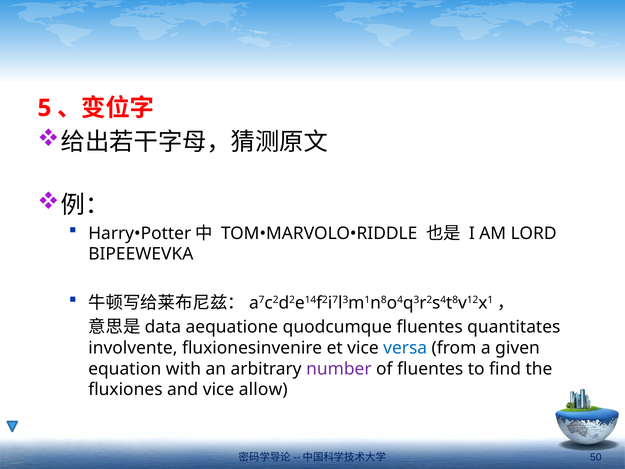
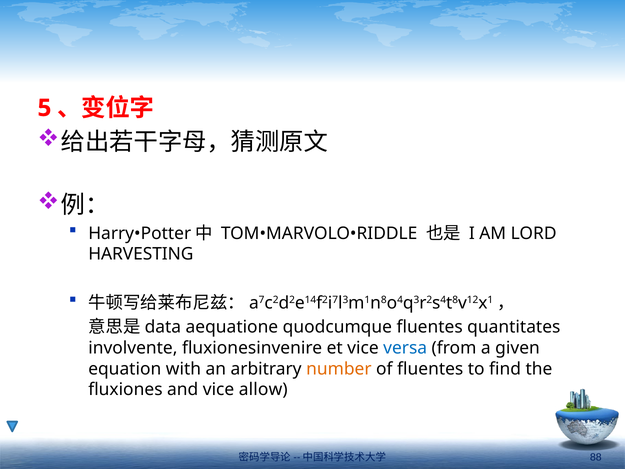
BIPEEWEVKA: BIPEEWEVKA -> HARVESTING (141, 254)
number colour: purple -> orange (339, 369)
50: 50 -> 88 (596, 457)
